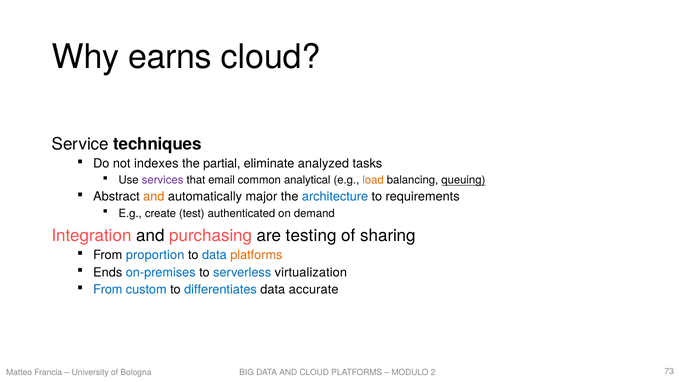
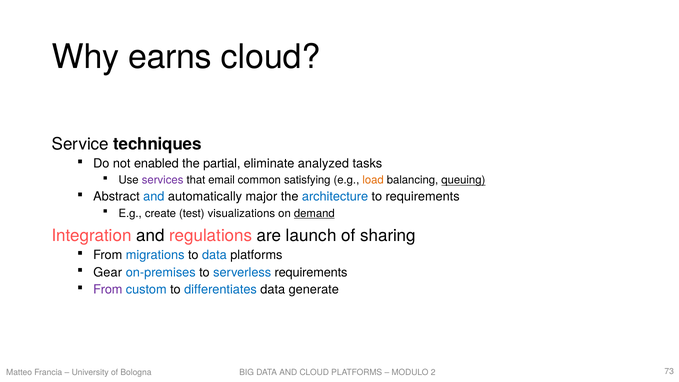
indexes: indexes -> enabled (156, 164)
analytical: analytical -> satisfying (307, 180)
and colour: orange -> blue (154, 197)
authenticated: authenticated -> visualizations (241, 213)
demand underline: none -> present (314, 213)
purchasing: purchasing -> regulations (211, 236)
testing: testing -> launch (311, 236)
proportion: proportion -> migrations (155, 255)
platforms colour: orange -> black (256, 255)
Ends: Ends -> Gear (108, 272)
serverless virtualization: virtualization -> requirements (311, 272)
From colour: blue -> purple (108, 290)
accurate: accurate -> generate (314, 290)
